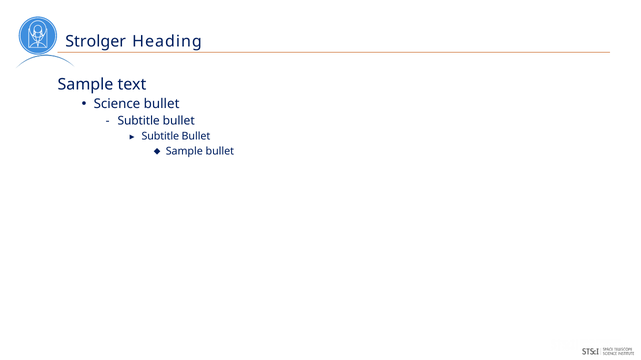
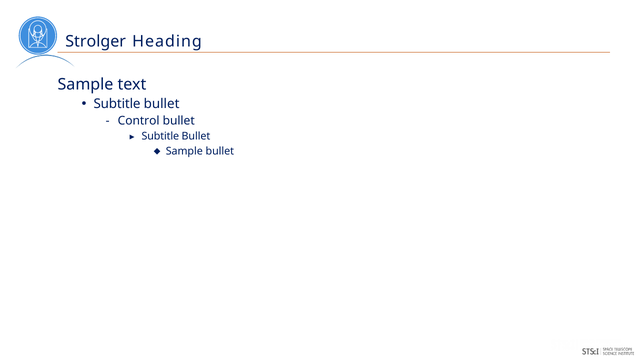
Science: Science -> Subtitle (117, 104)
Subtitle: Subtitle -> Control (139, 121)
